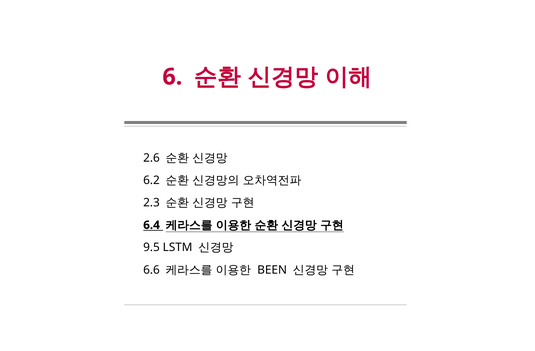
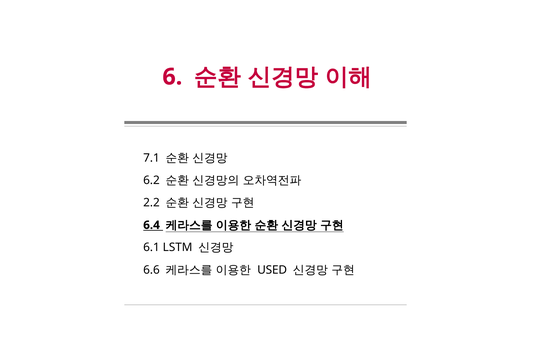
2.6: 2.6 -> 7.1 (151, 158)
2.3: 2.3 -> 2.2 (151, 203)
9.5: 9.5 -> 6.1 (151, 248)
BEEN: BEEN -> USED (272, 270)
